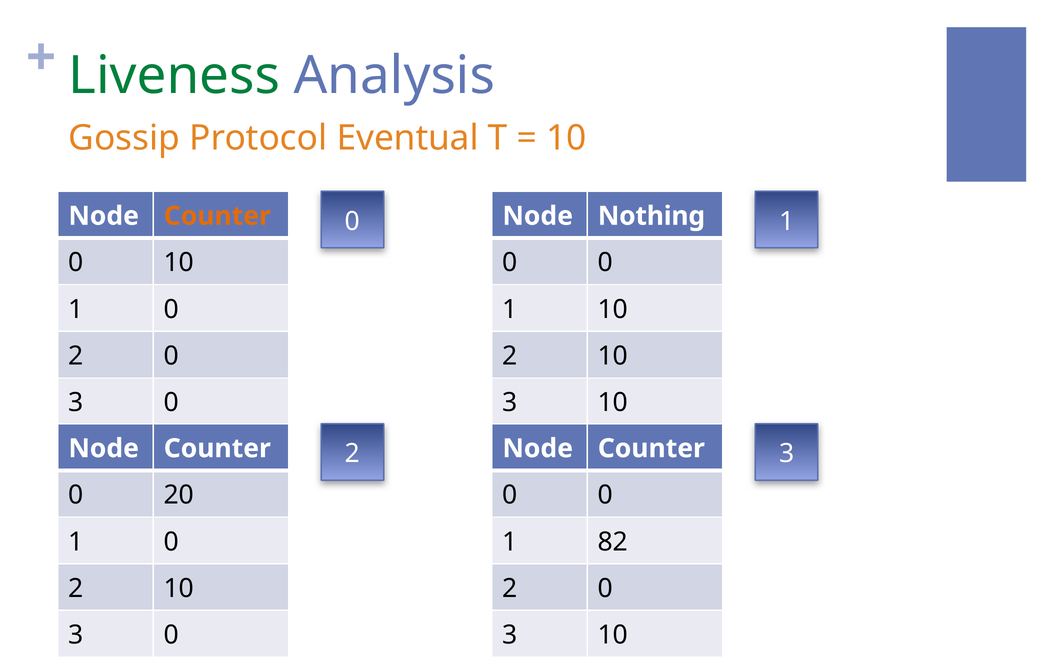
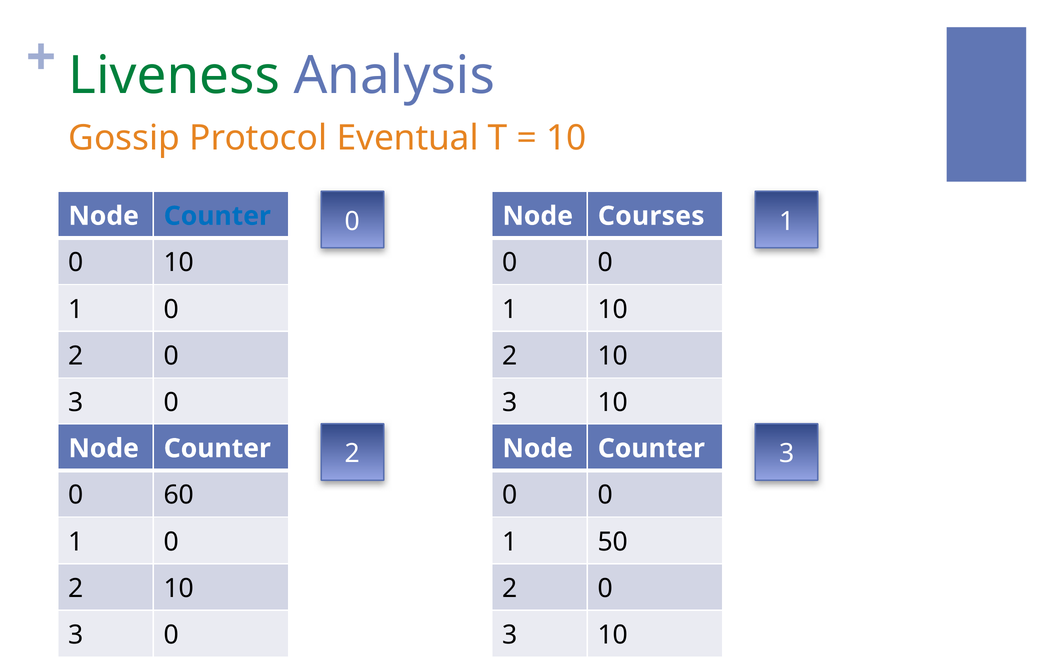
Counter colour: orange -> blue (217, 216)
Nothing: Nothing -> Courses (651, 216)
20: 20 -> 60 (179, 496)
82: 82 -> 50 (613, 542)
